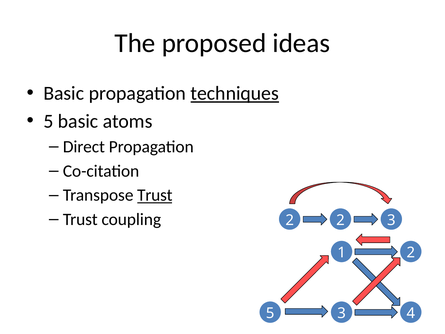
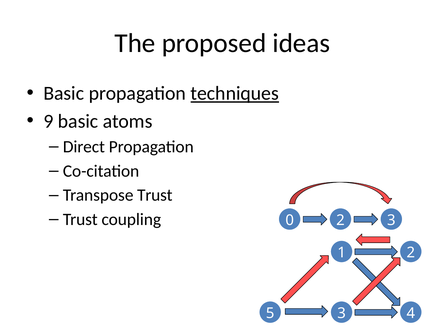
5: 5 -> 9 (48, 121)
Trust underline: present -> none (155, 195)
coupling 2: 2 -> 0 (290, 220)
